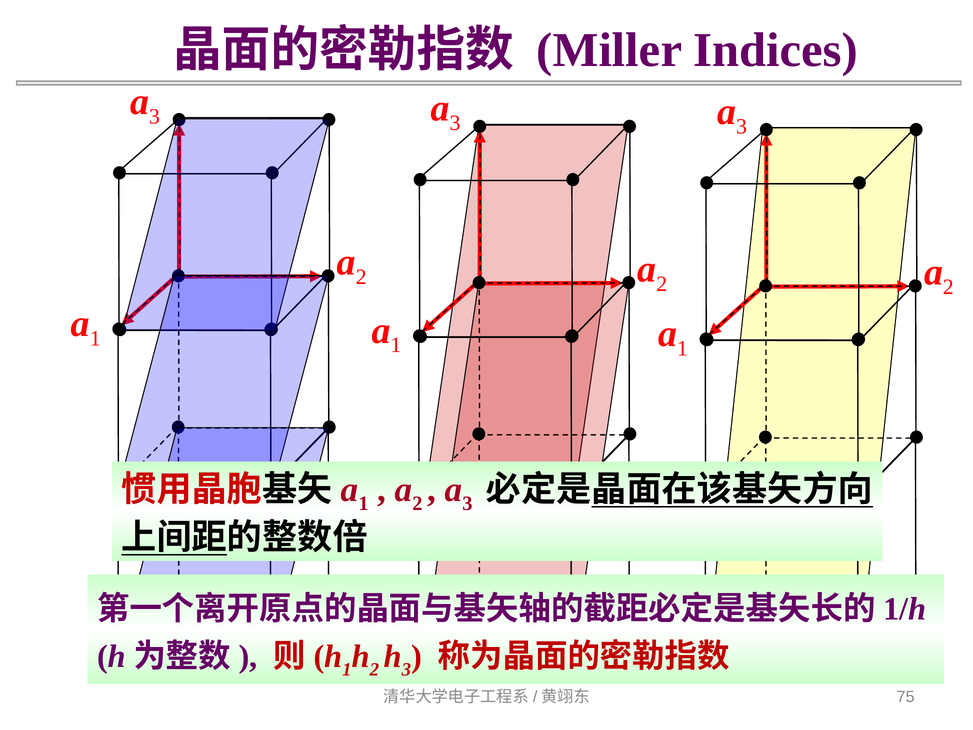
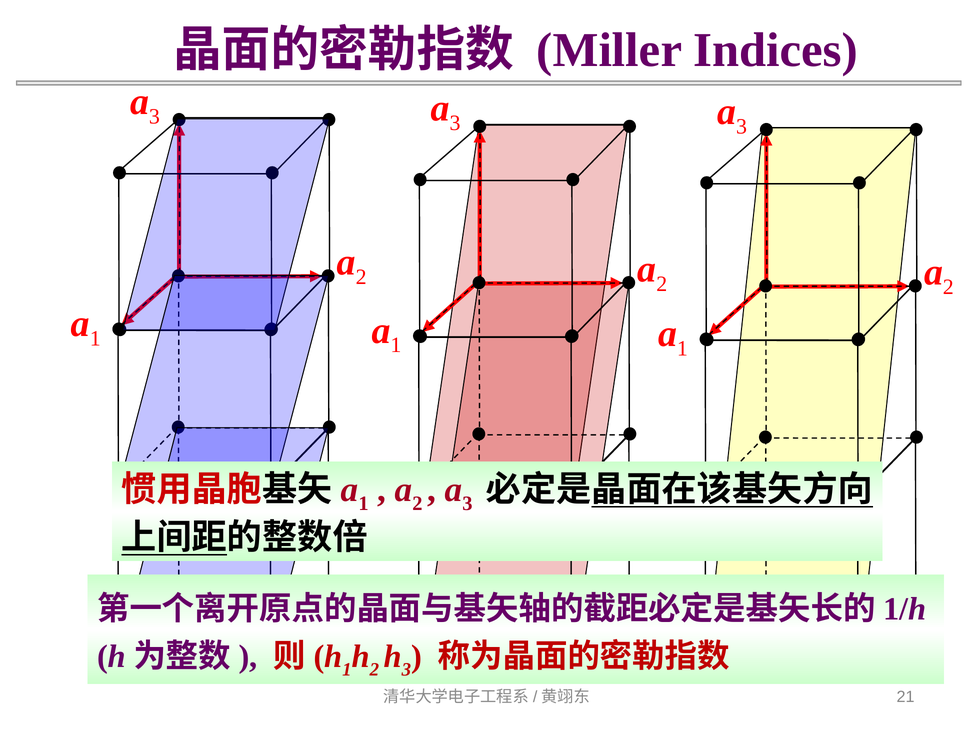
75: 75 -> 21 (906, 697)
